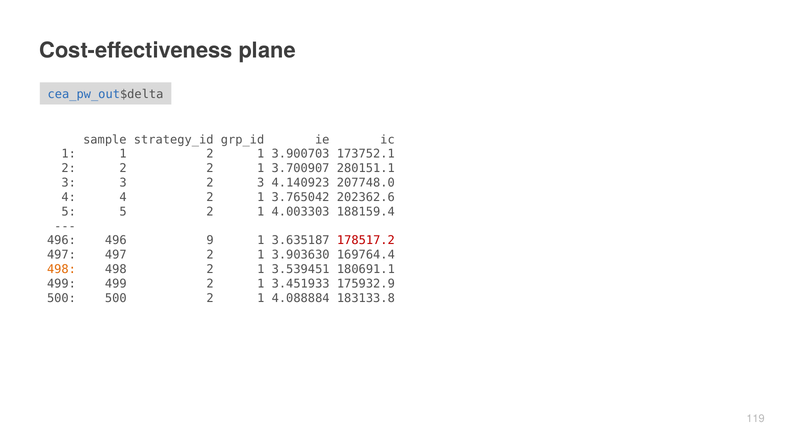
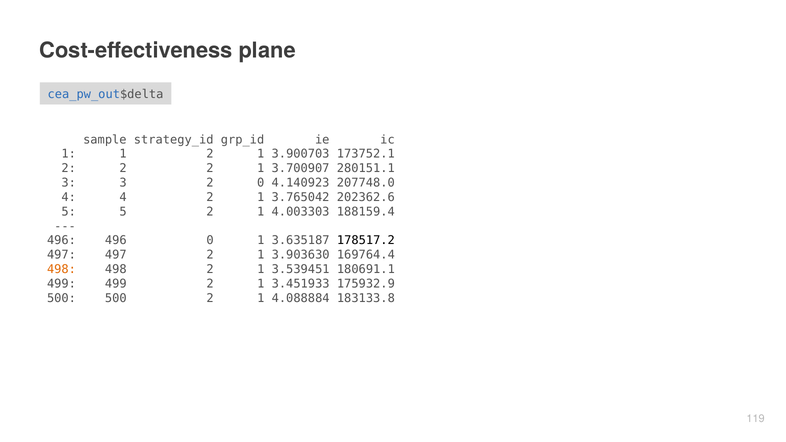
2 3: 3 -> 0 (261, 183)
496 9: 9 -> 0 (210, 241)
178517.2 colour: red -> black (366, 241)
